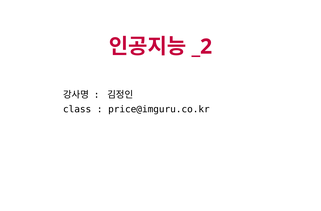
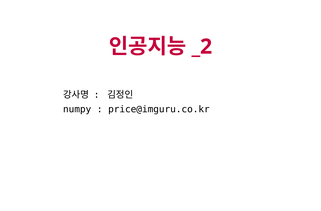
class: class -> numpy (77, 109)
